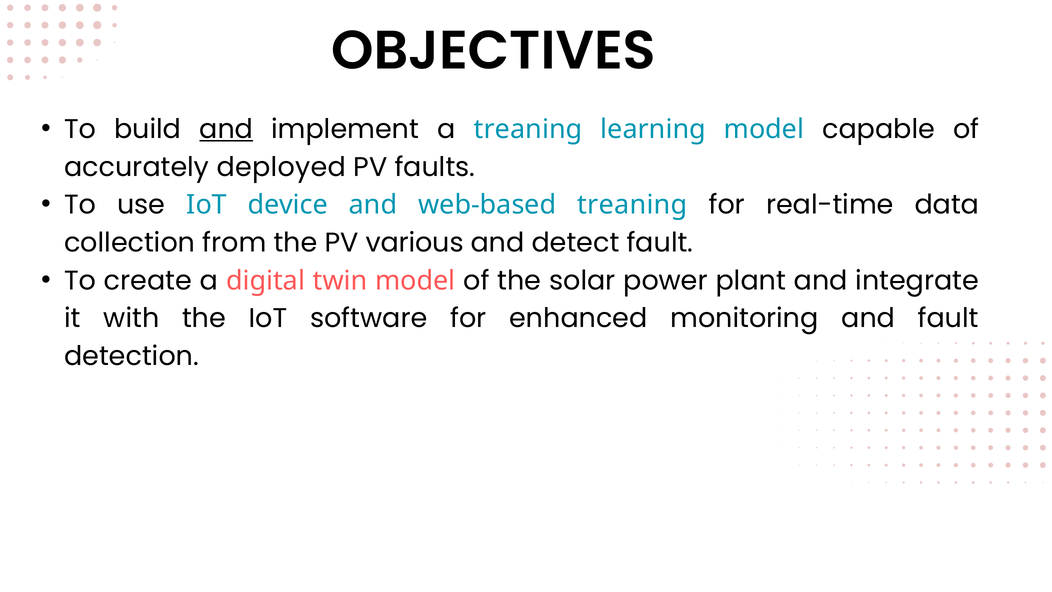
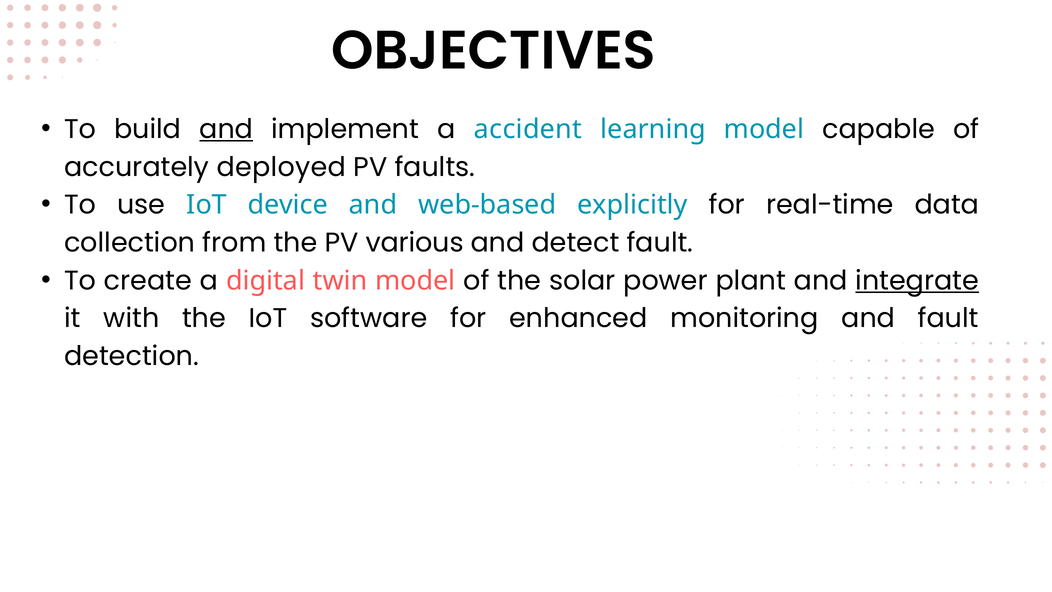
a treaning: treaning -> accident (528, 129)
web-based treaning: treaning -> explicitly (632, 205)
integrate underline: none -> present (917, 281)
